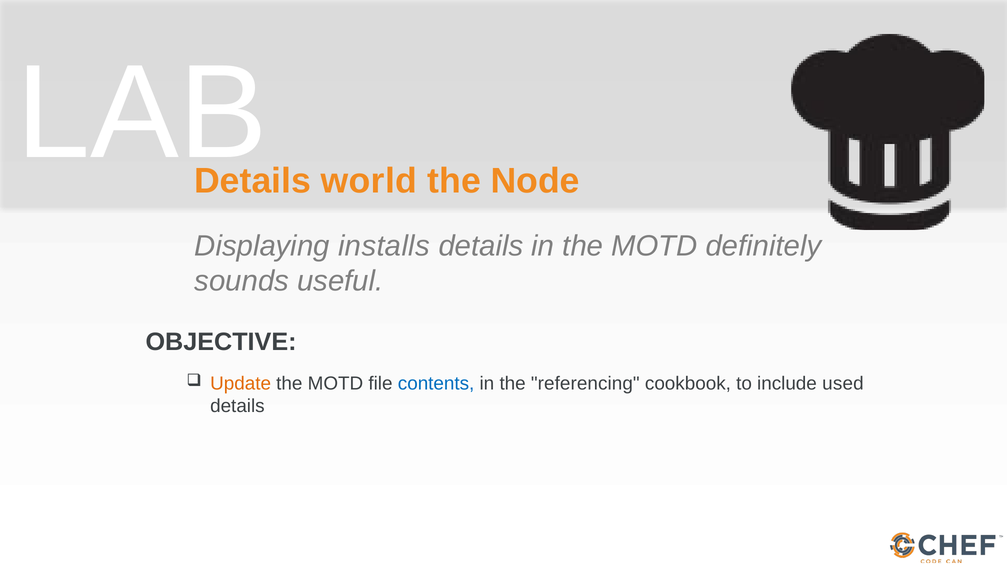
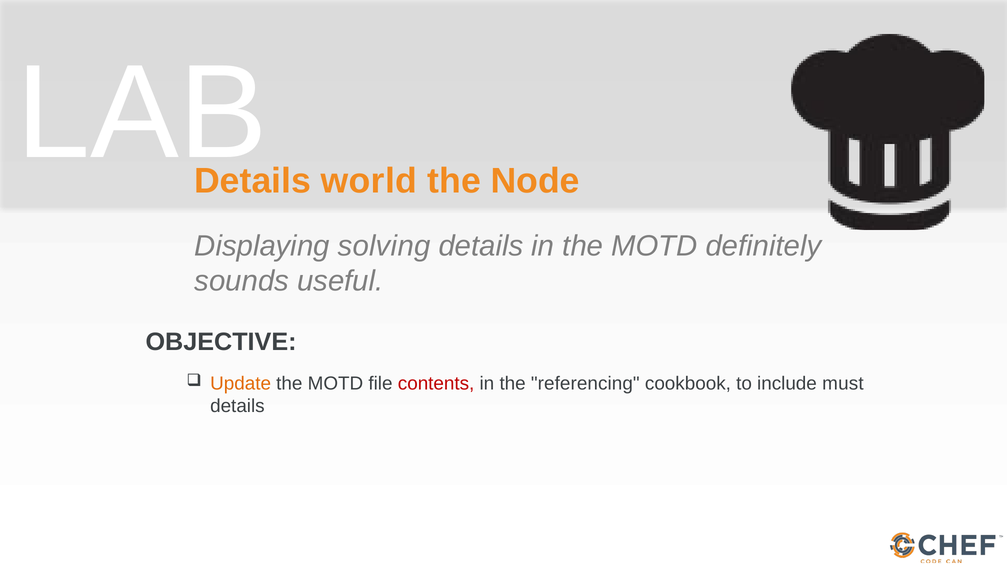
installs: installs -> solving (384, 246)
contents colour: blue -> red (436, 384)
used: used -> must (843, 384)
